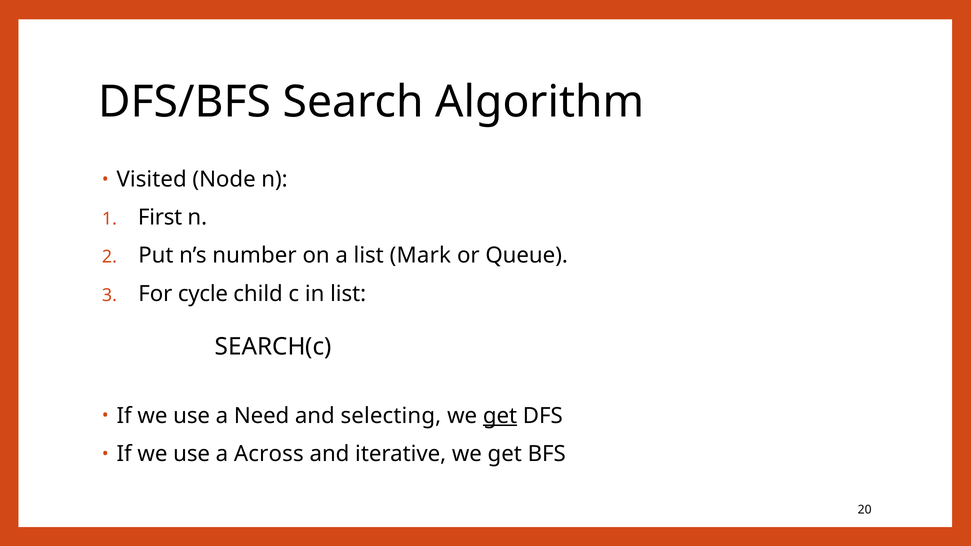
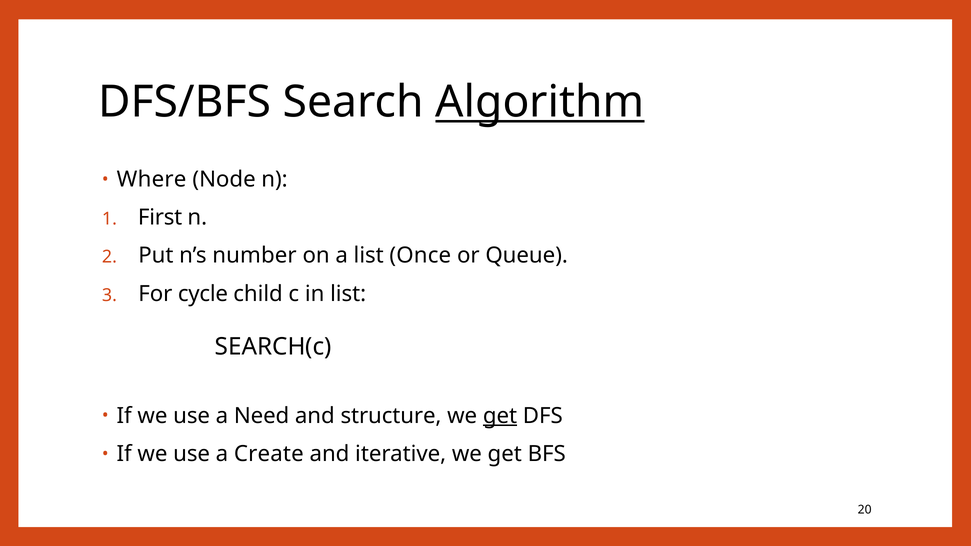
Algorithm underline: none -> present (540, 102)
Visited: Visited -> Where (152, 179)
Mark: Mark -> Once (420, 256)
selecting: selecting -> structure (391, 416)
Across: Across -> Create (269, 454)
